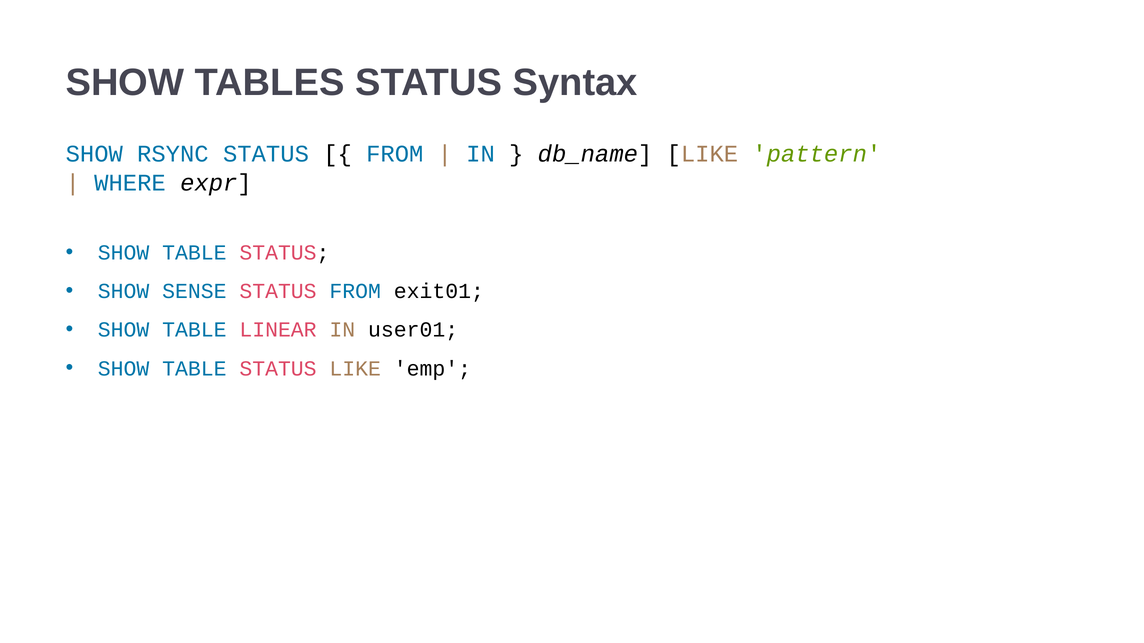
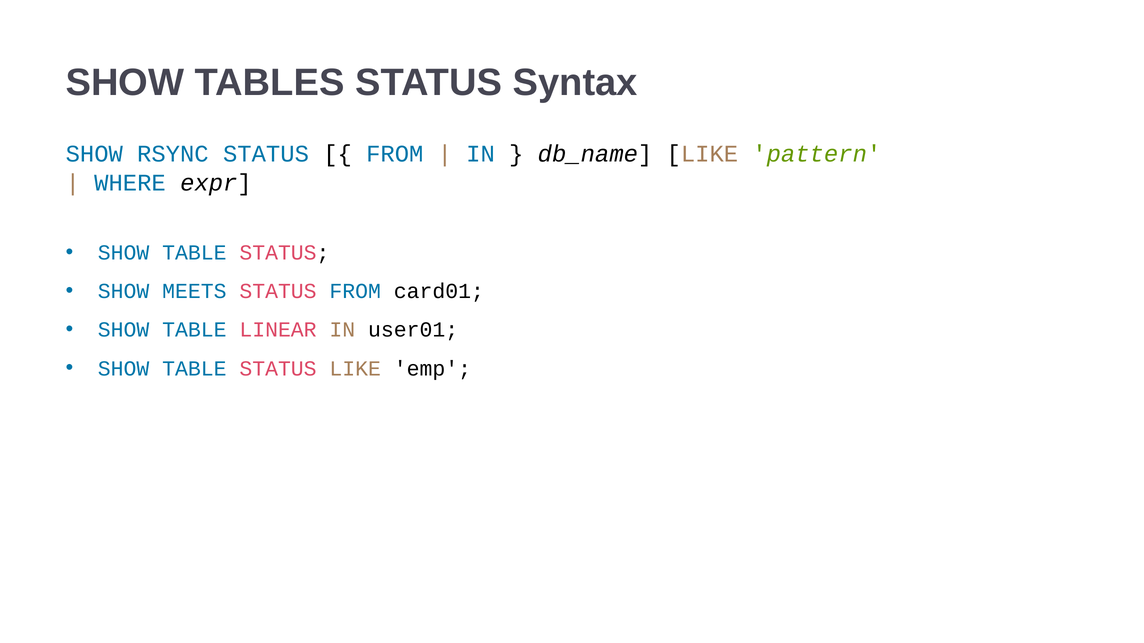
SENSE: SENSE -> MEETS (194, 292)
exit01: exit01 -> card01 (439, 292)
